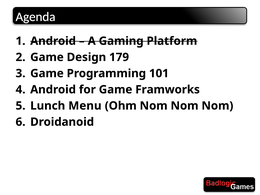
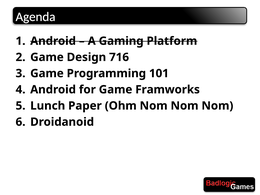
179: 179 -> 716 (119, 57)
Menu: Menu -> Paper (85, 106)
